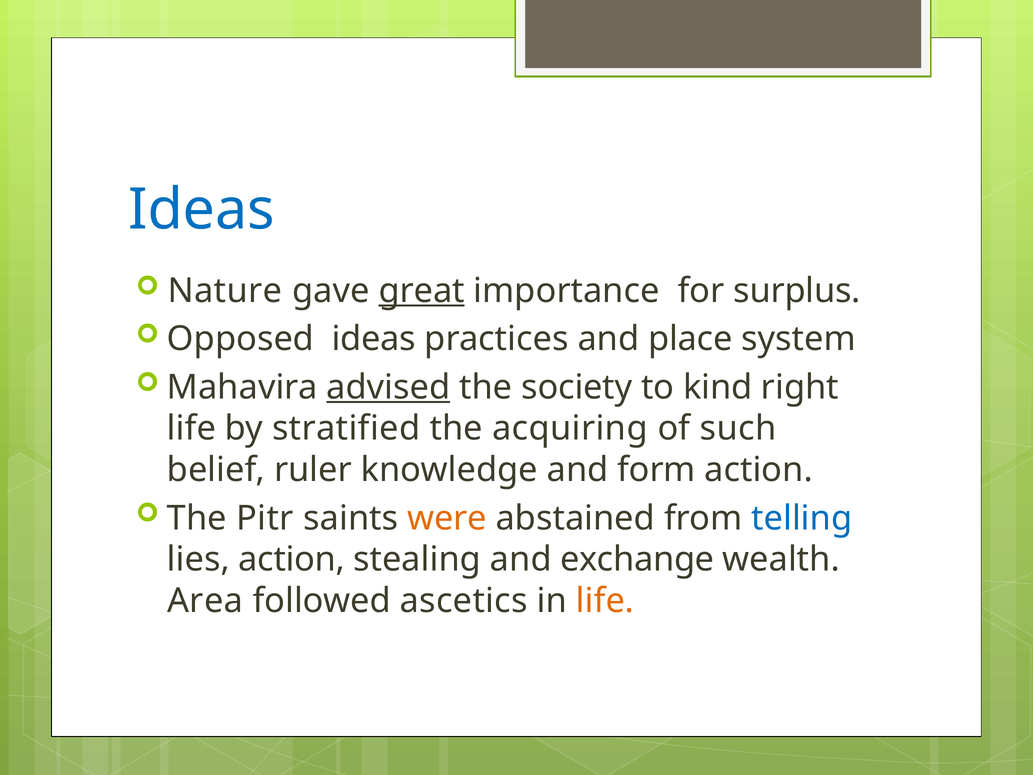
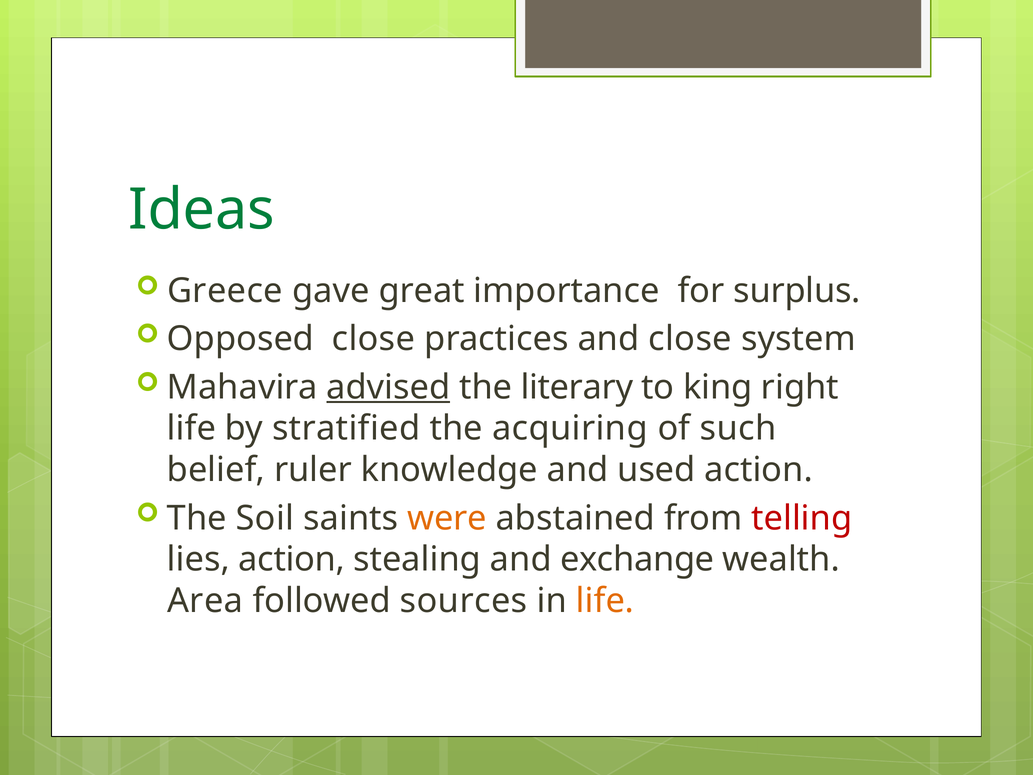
Ideas colour: blue -> green (202, 210)
Nature: Nature -> Greece (225, 291)
great underline: present -> none (422, 291)
Opposed ideas: ideas -> close (374, 339)
and place: place -> close (690, 339)
society: society -> literary (577, 387)
kind: kind -> king (718, 387)
form: form -> used (656, 470)
Pitr: Pitr -> Soil (265, 518)
telling colour: blue -> red (802, 518)
ascetics: ascetics -> sources (464, 601)
